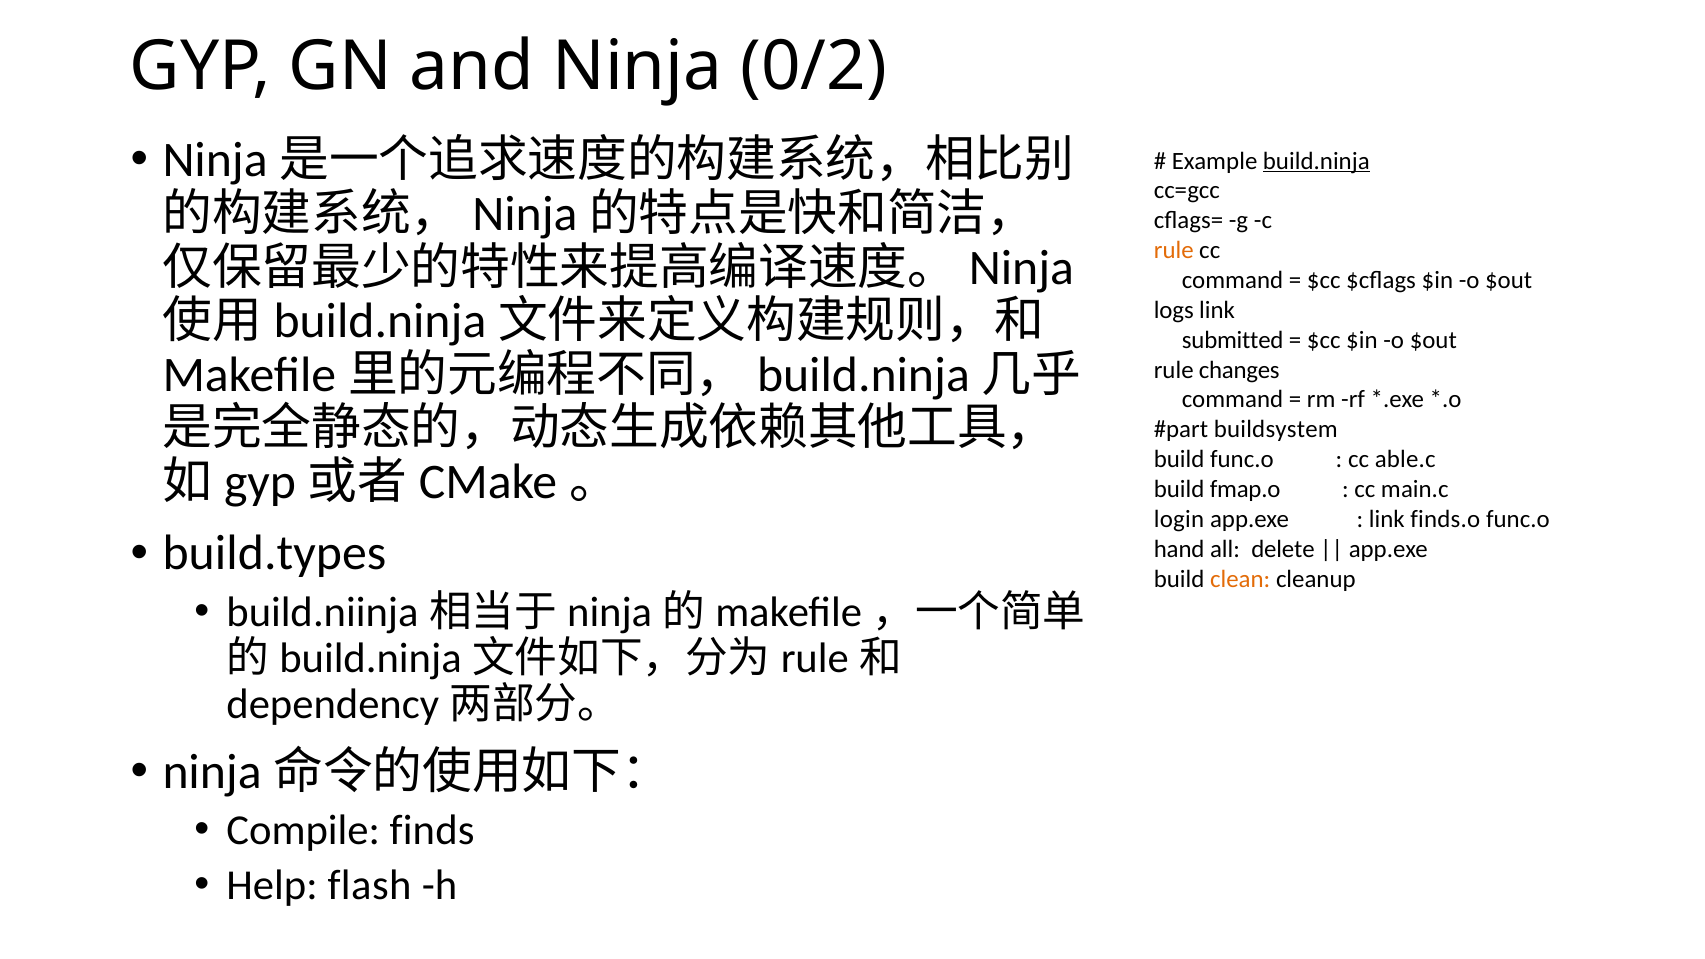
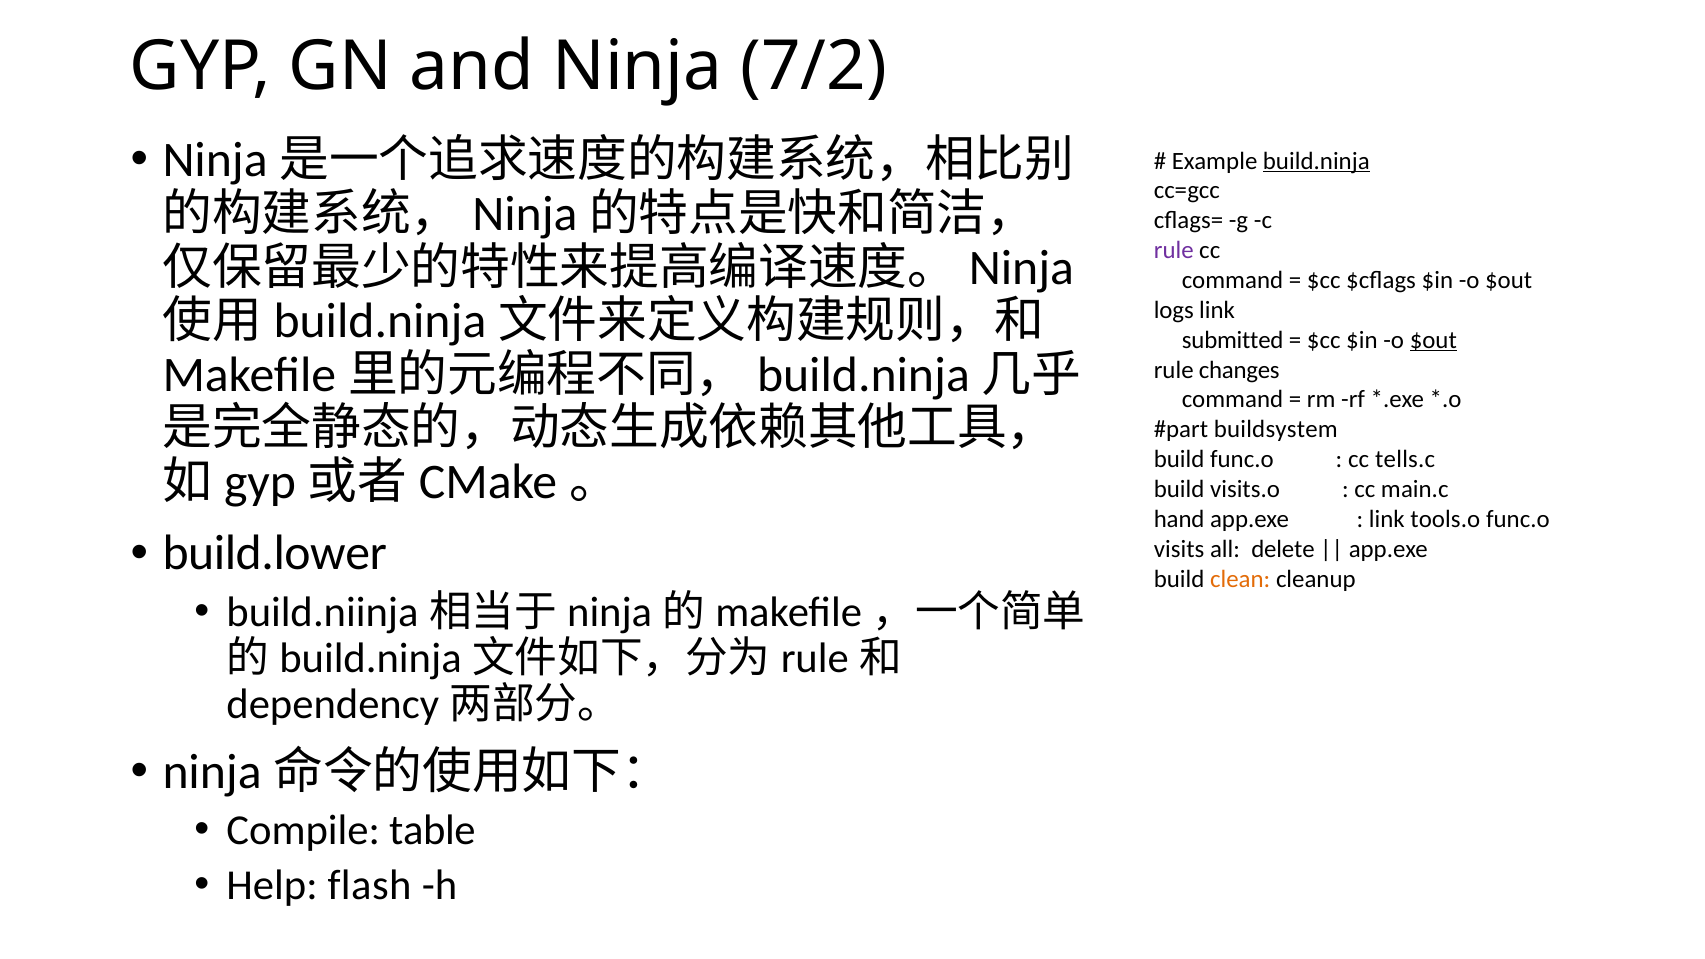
0/2: 0/2 -> 7/2 (814, 66)
rule colour: orange -> purple (1174, 251)
$out underline: none -> present (1433, 340)
able.c: able.c -> tells.c (1405, 459)
fmap.o: fmap.o -> visits.o (1245, 489)
login: login -> hand (1179, 519)
finds.o: finds.o -> tools.o (1445, 519)
build.types: build.types -> build.lower (275, 554)
hand: hand -> visits (1179, 549)
finds: finds -> table (432, 831)
